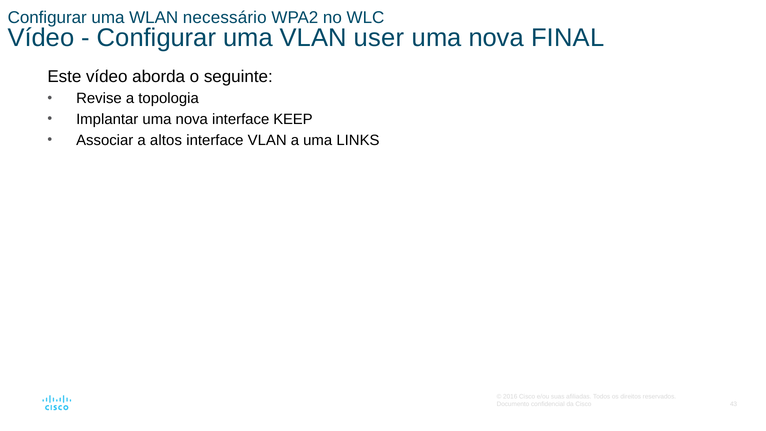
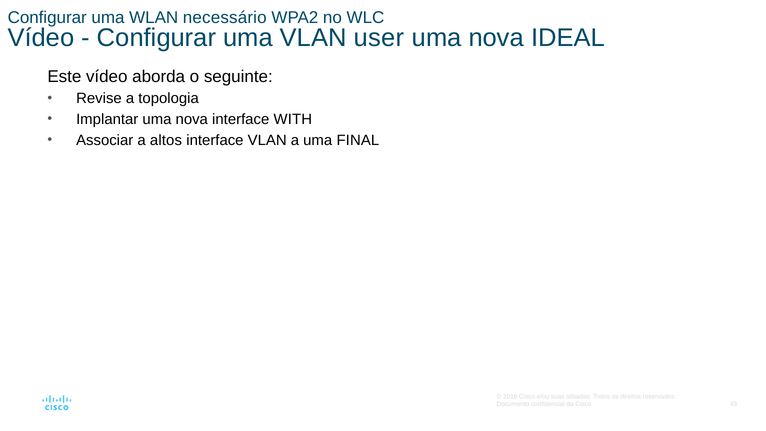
FINAL: FINAL -> IDEAL (568, 38)
KEEP: KEEP -> WITH (293, 119)
LINKS: LINKS -> FINAL (358, 140)
